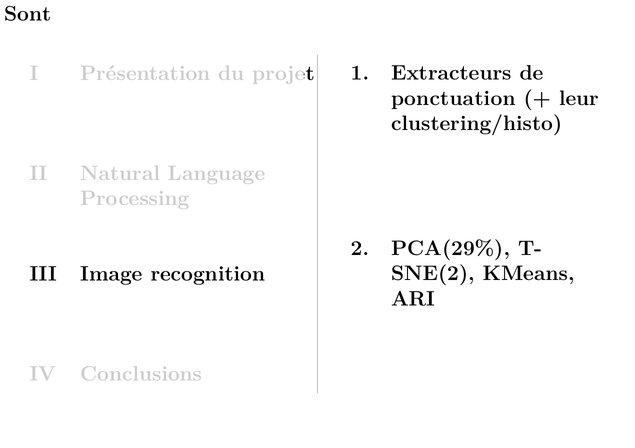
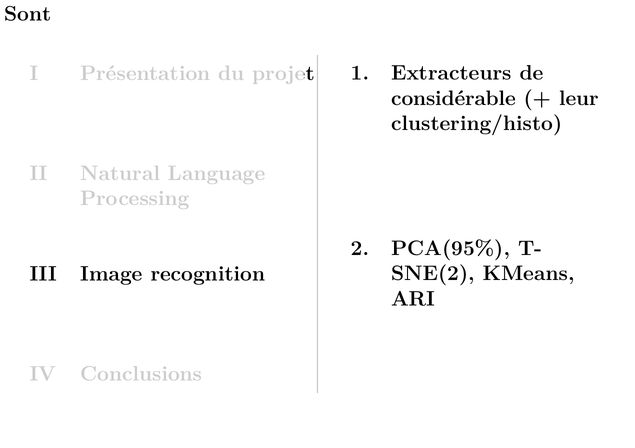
ponctuation: ponctuation -> considérable (454, 98)
PCA(29%: PCA(29% -> PCA(95% (451, 249)
